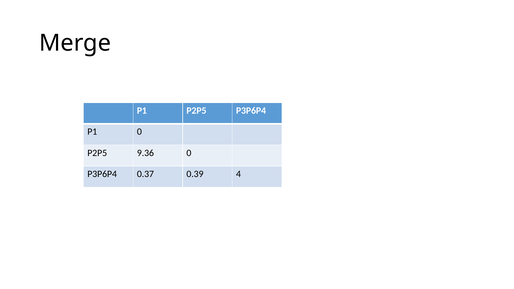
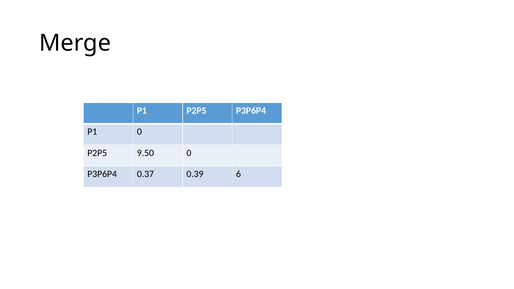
9.36: 9.36 -> 9.50 (145, 153)
4: 4 -> 6 (238, 174)
